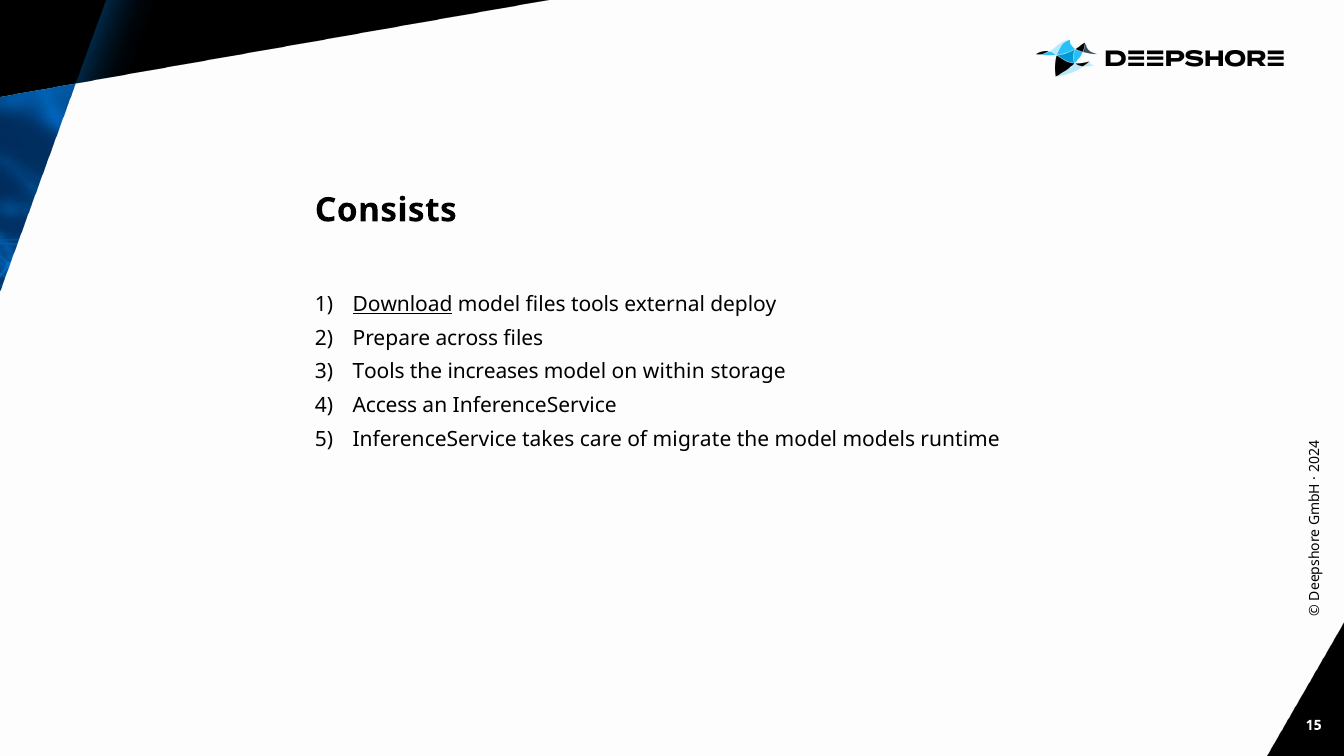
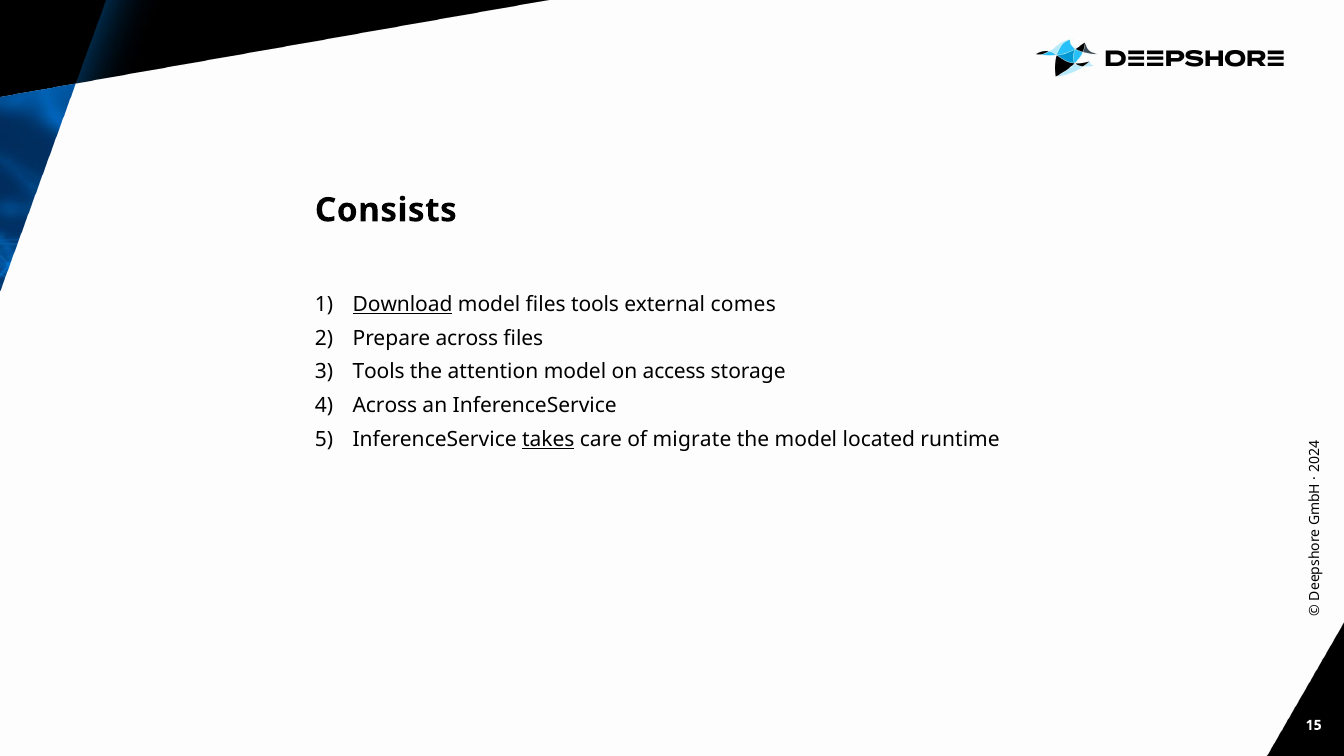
deploy: deploy -> comes (743, 305)
increases: increases -> attention (493, 372)
within: within -> access (674, 372)
Access: Access -> Across (385, 406)
takes underline: none -> present (548, 439)
models: models -> located (879, 439)
